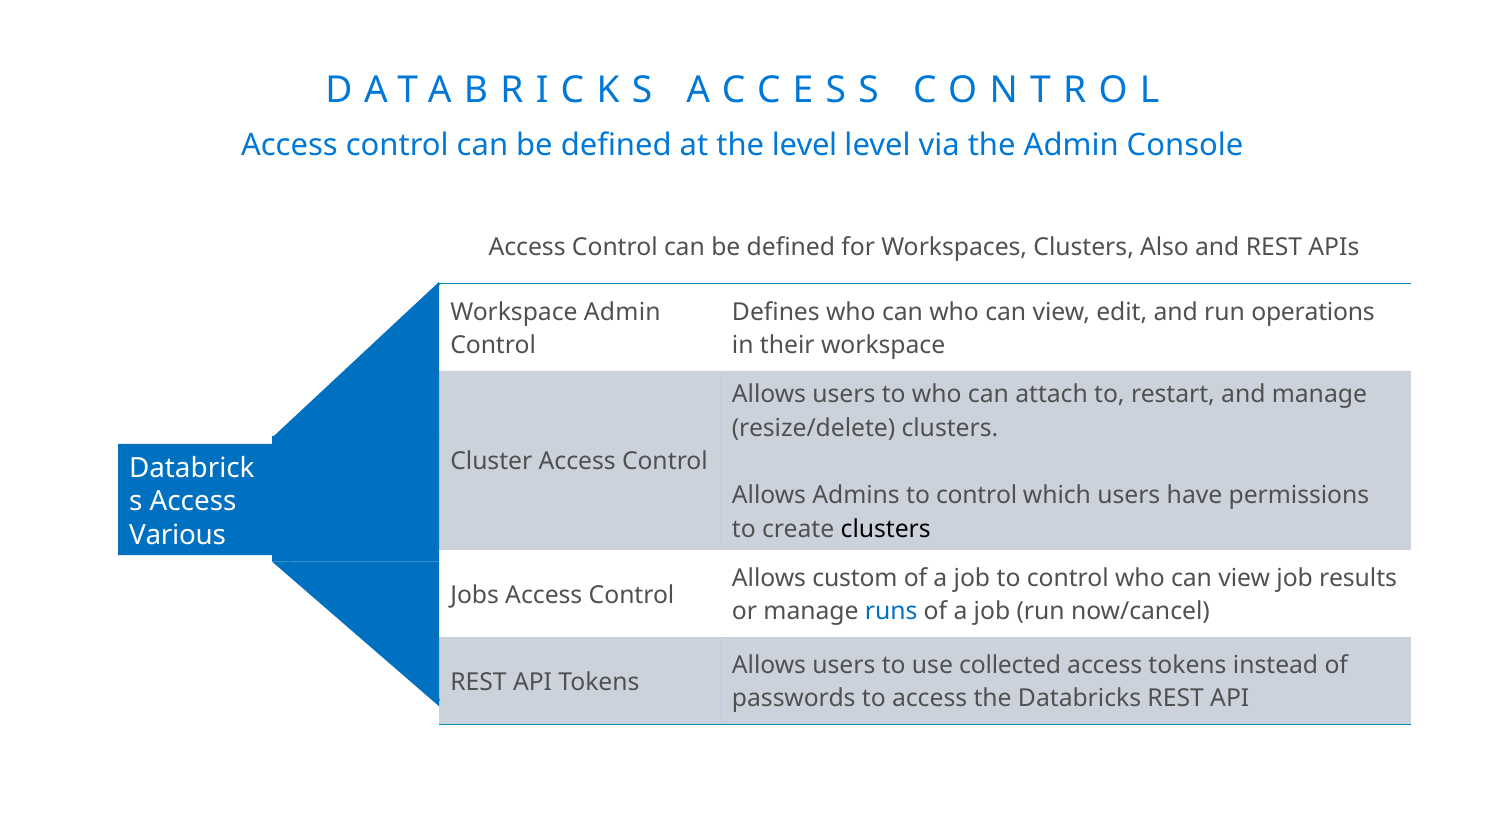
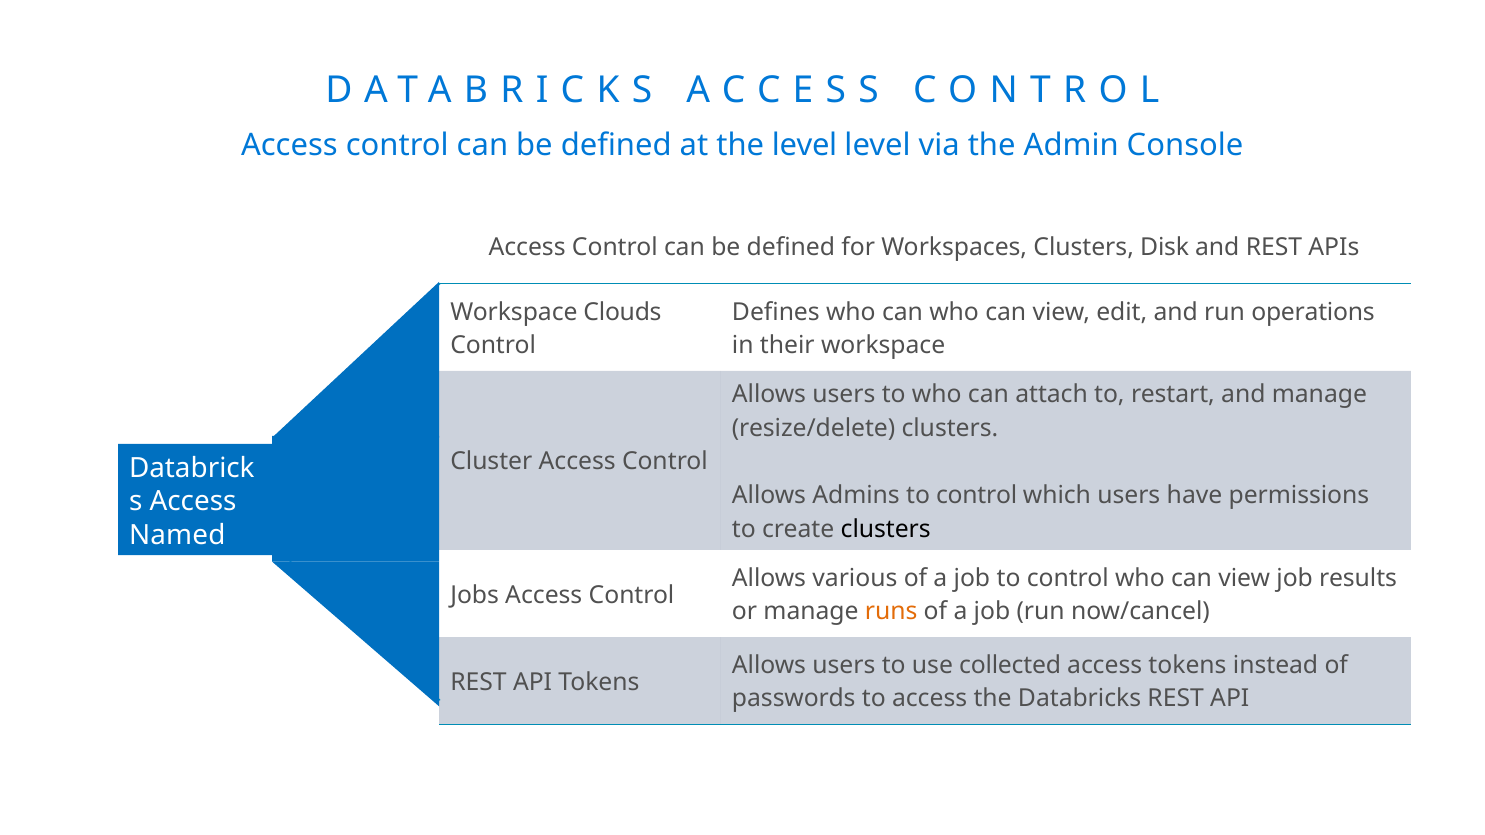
Also: Also -> Disk (1165, 247)
Workspace Admin: Admin -> Clouds (623, 312)
Various: Various -> Named (177, 535)
custom: custom -> various (855, 578)
runs colour: blue -> orange (891, 612)
